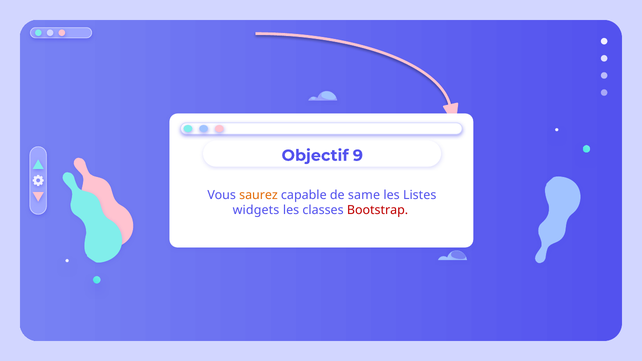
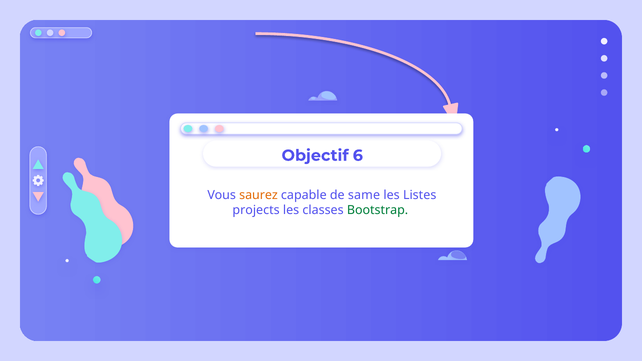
9: 9 -> 6 (358, 156)
widgets: widgets -> projects (256, 210)
Bootstrap colour: red -> green (378, 210)
